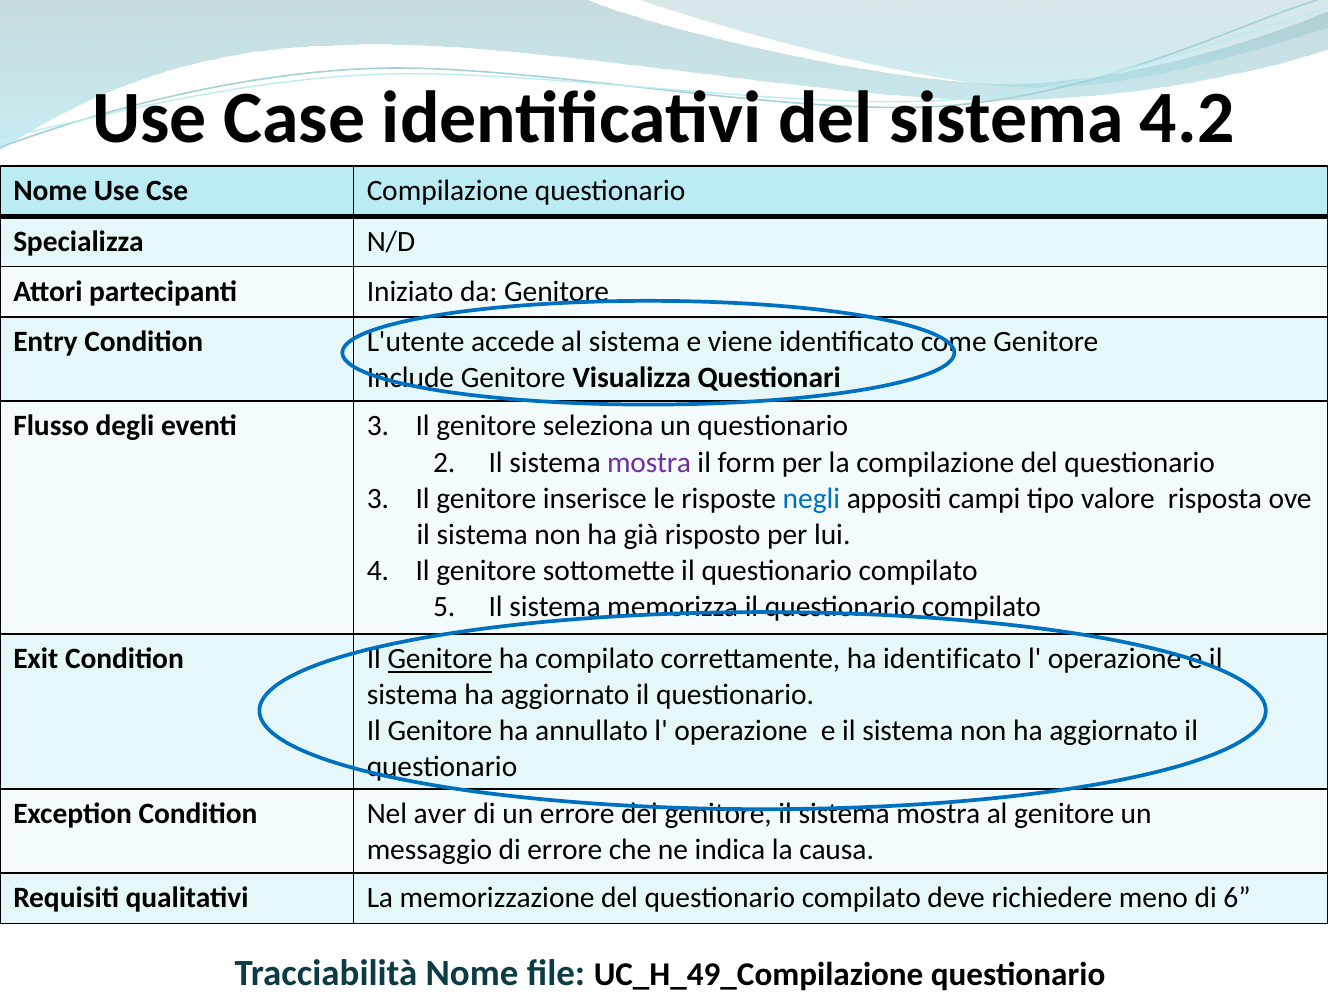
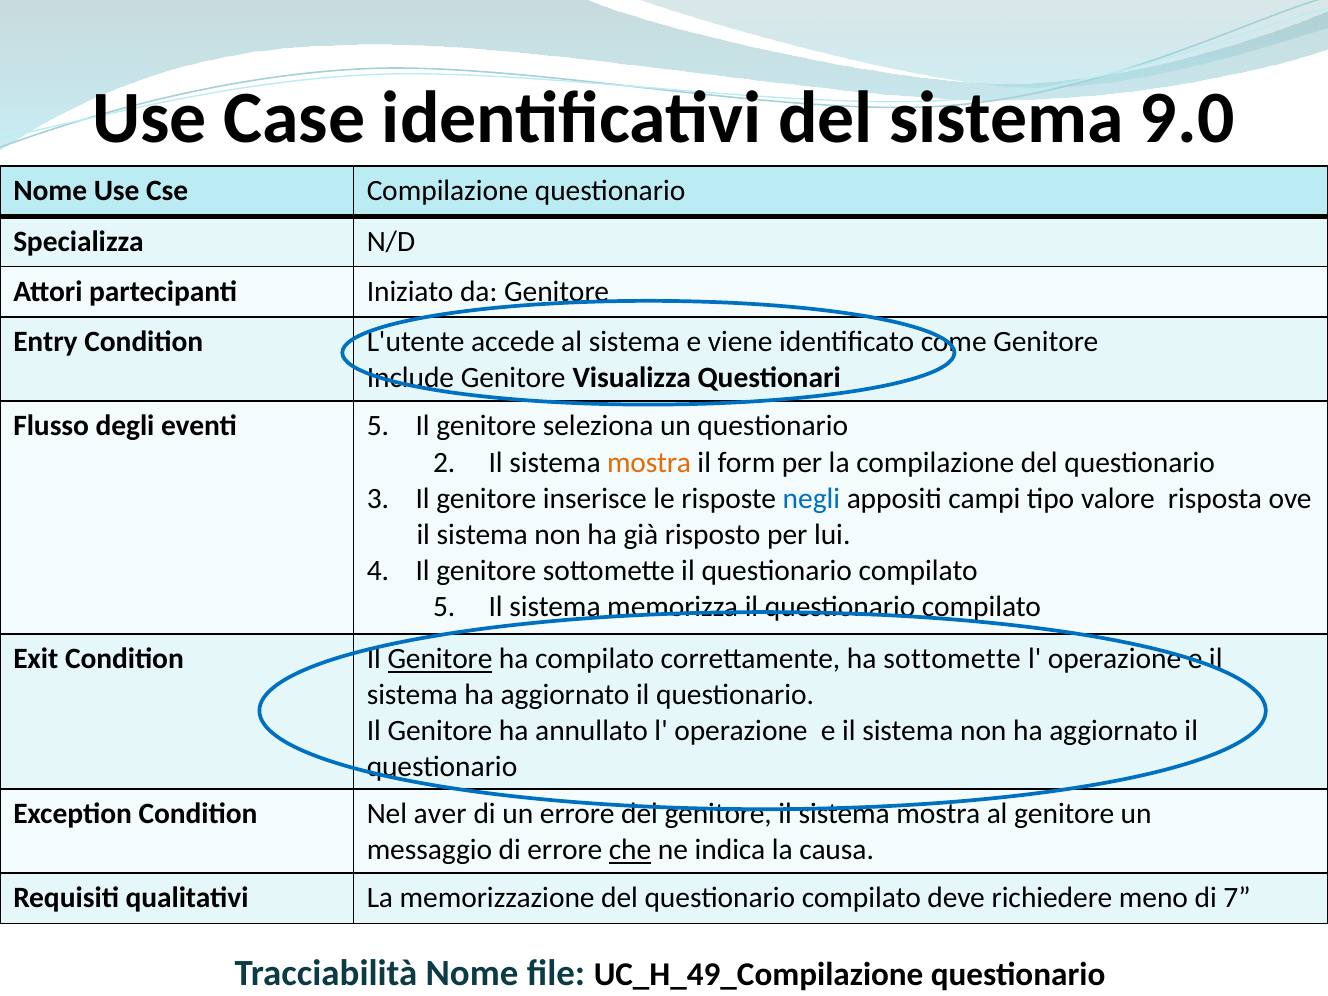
4.2: 4.2 -> 9.0 (1187, 118)
eventi 3: 3 -> 5 (378, 426)
mostra colour: purple -> orange (649, 462)
ha identificato: identificato -> sottomette (952, 659)
che underline: none -> present (630, 850)
6: 6 -> 7 (1237, 898)
